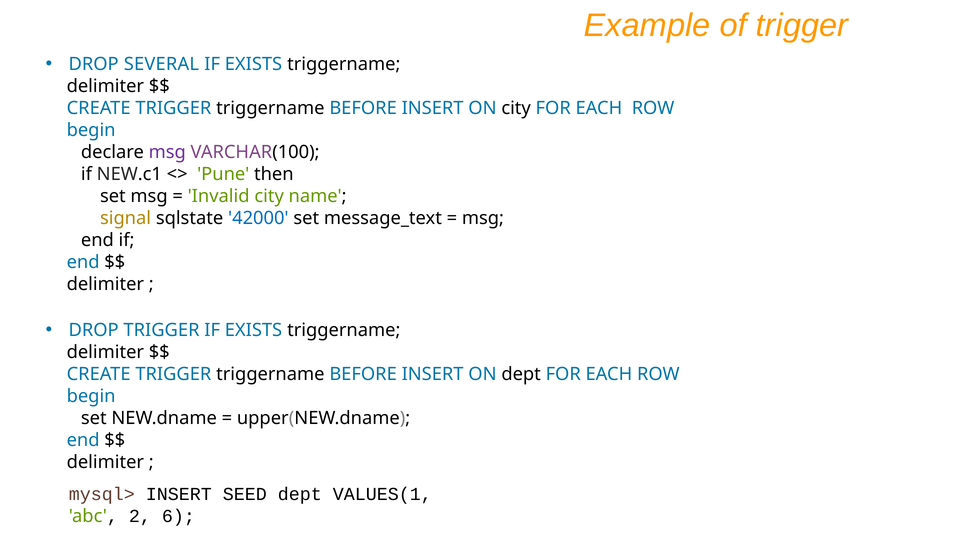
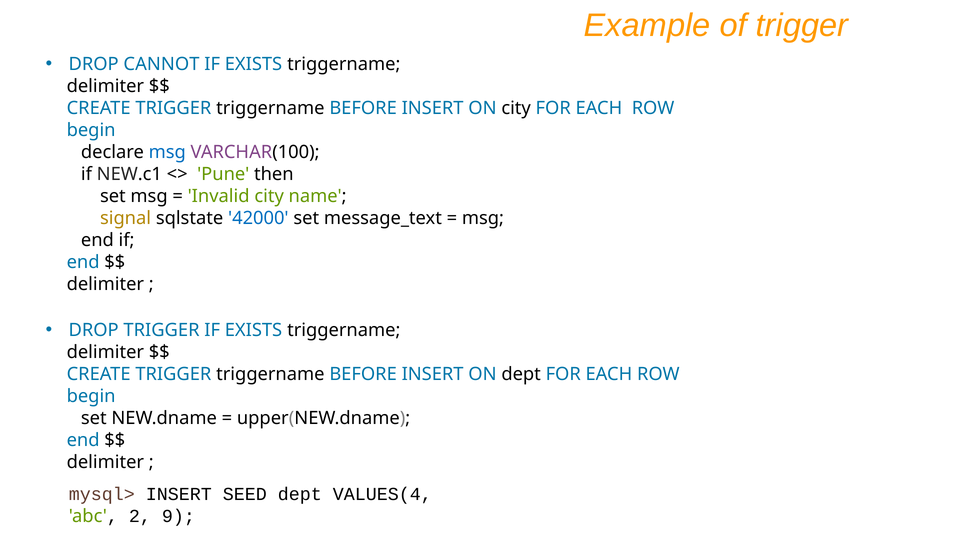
SEVERAL: SEVERAL -> CANNOT (161, 64)
msg colour: purple -> blue (167, 152)
VALUES(1: VALUES(1 -> VALUES(4 (382, 494)
6: 6 -> 9 (178, 516)
